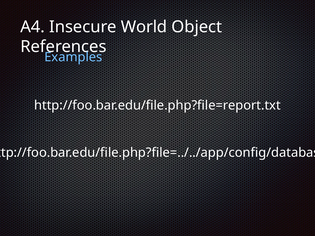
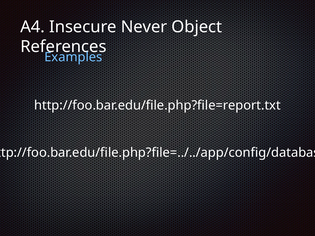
World: World -> Never (144, 27)
